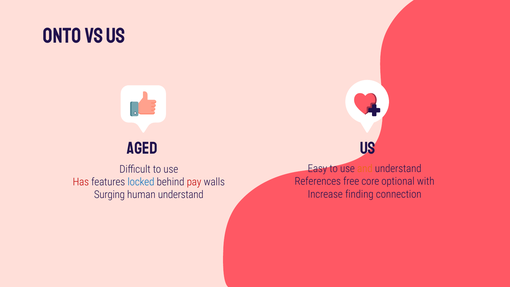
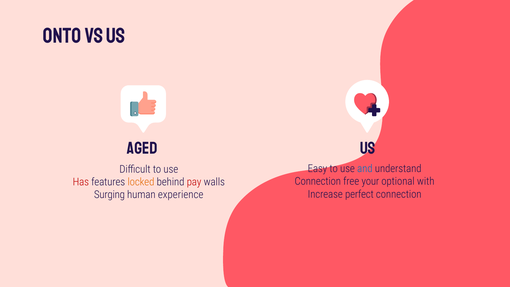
and colour: orange -> blue (365, 169)
References: References -> Connection (318, 181)
core: core -> your (370, 181)
locked colour: blue -> orange (141, 182)
finding: finding -> perfect (359, 194)
human understand: understand -> experience (181, 195)
